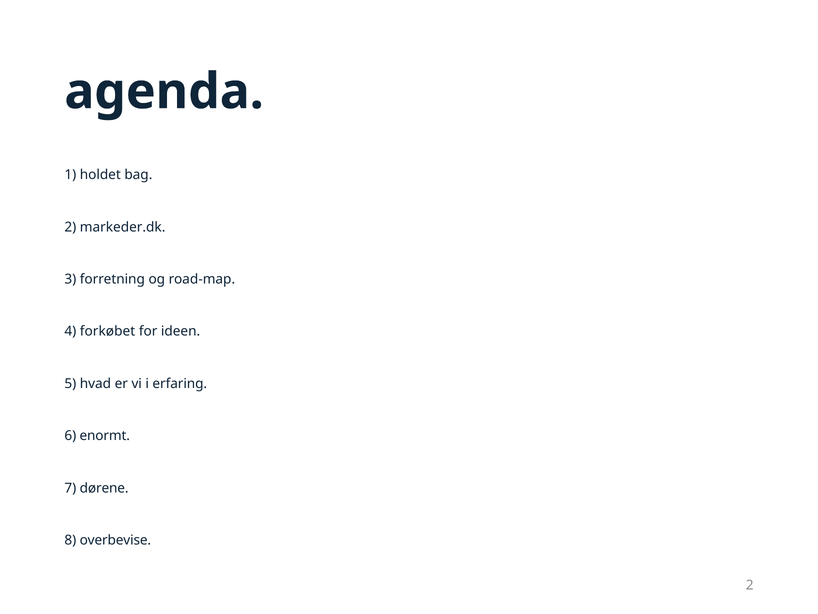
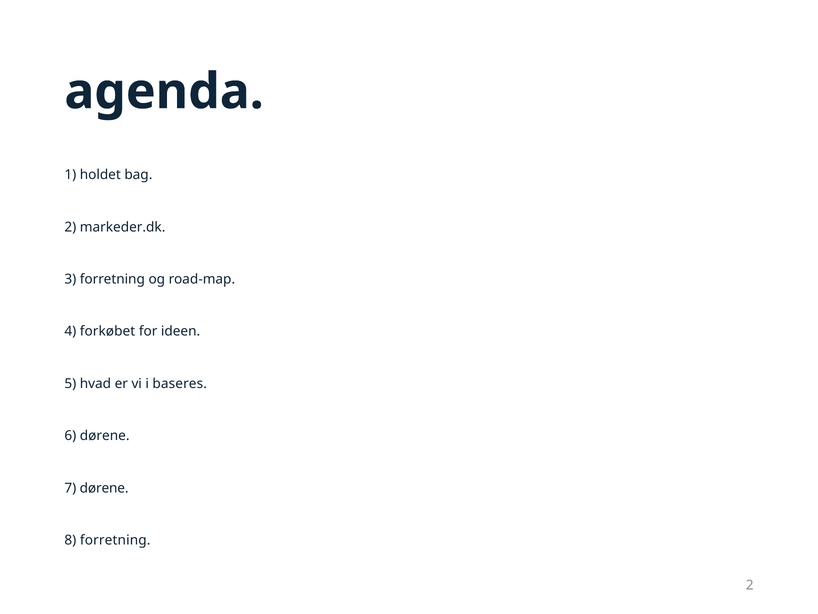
erfaring: erfaring -> baseres (180, 383)
6 enormt: enormt -> dørene (105, 436)
8 overbevise: overbevise -> forretning (115, 540)
